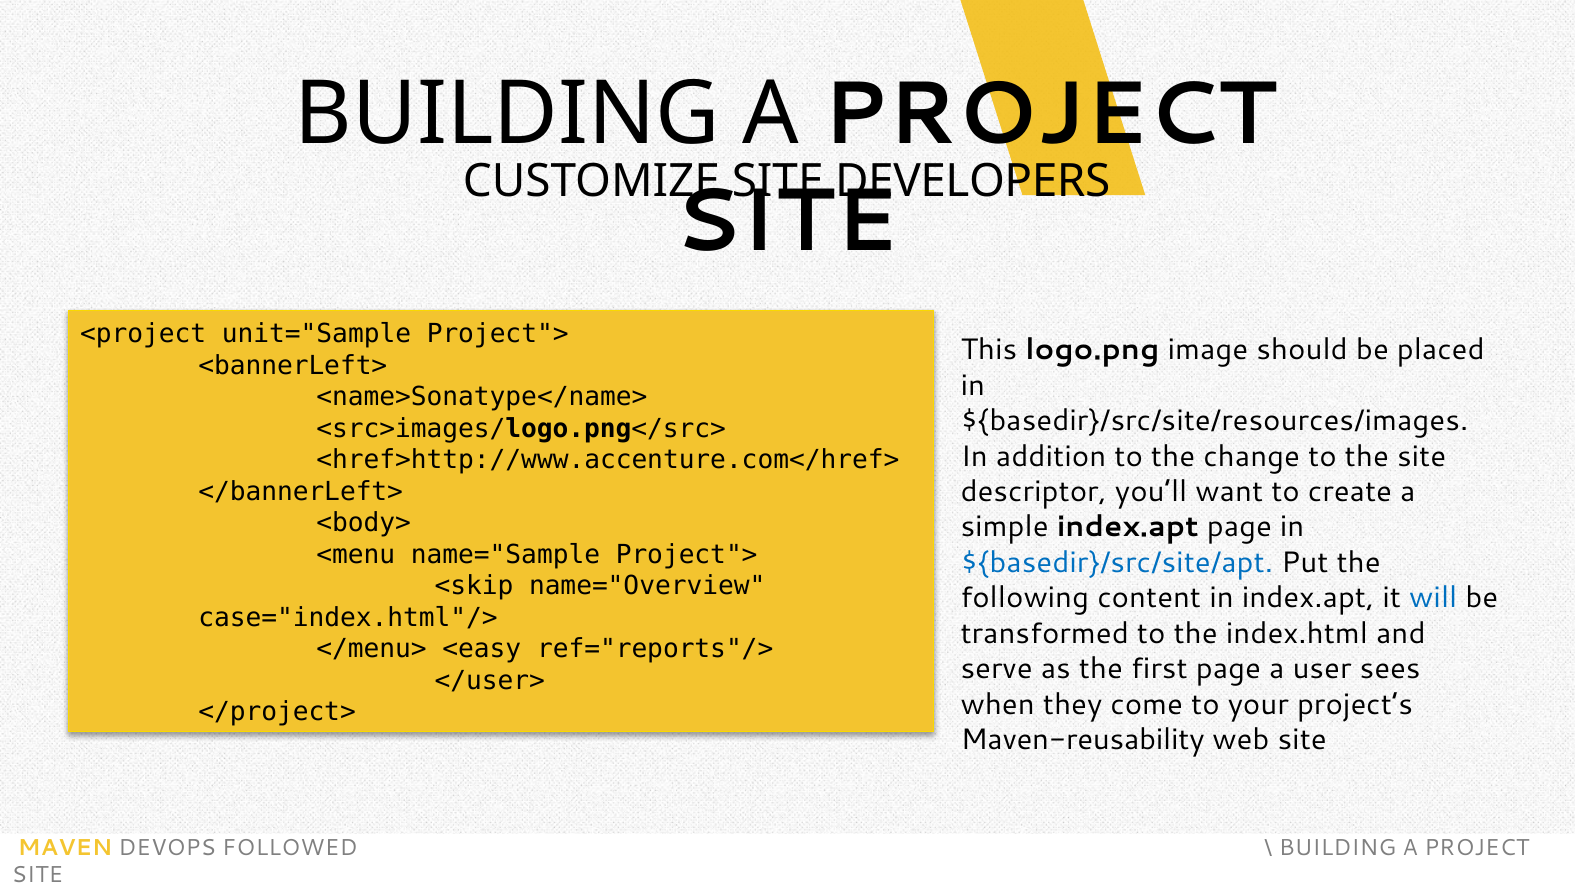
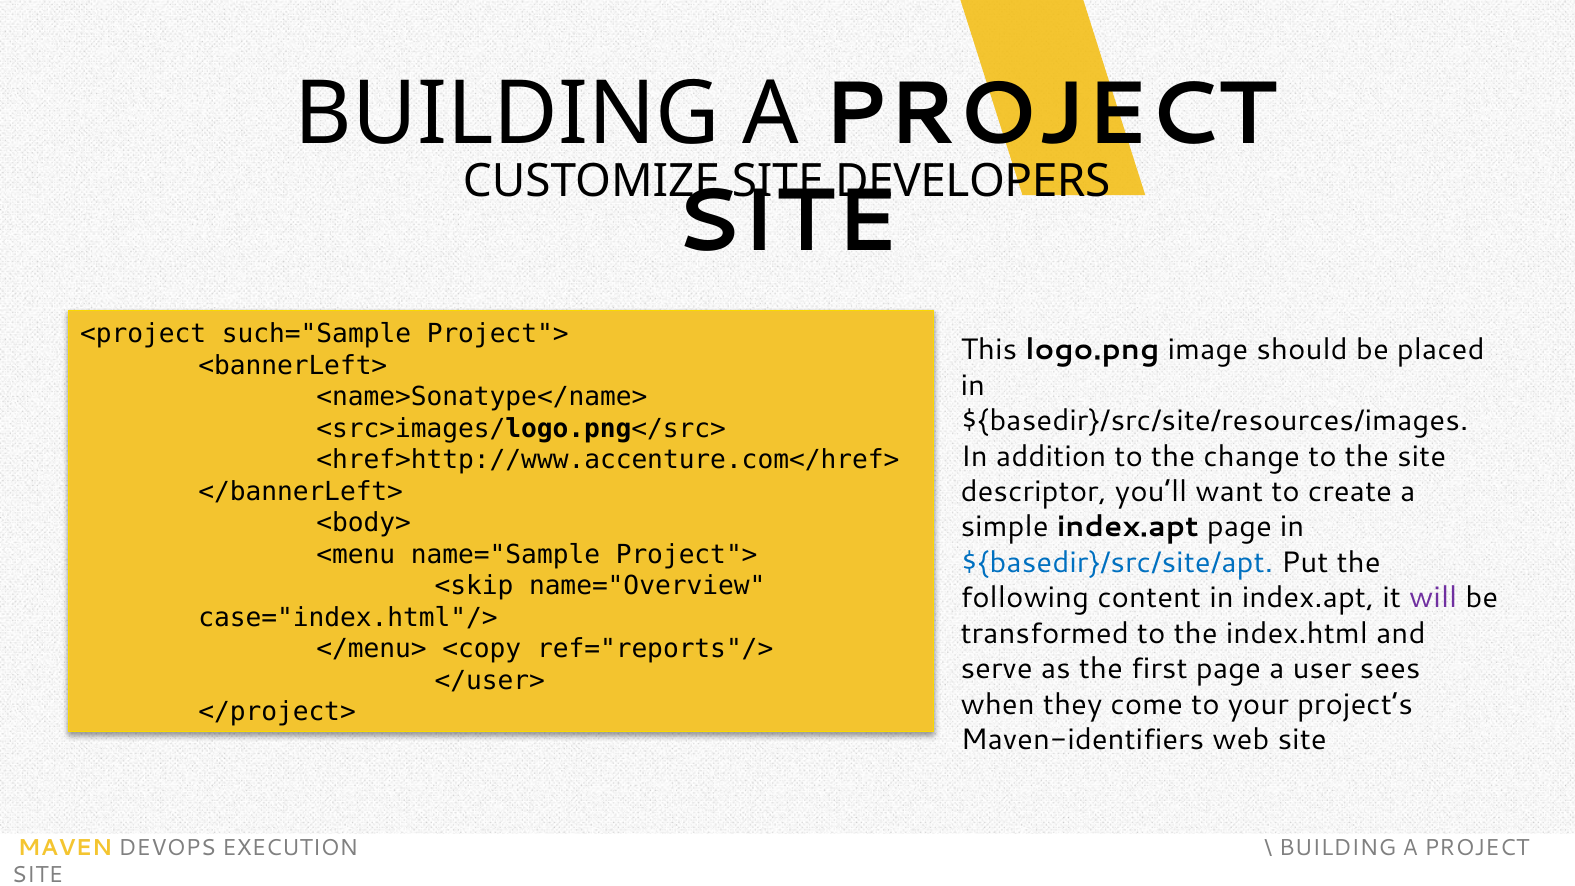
unit="Sample: unit="Sample -> such="Sample (316, 334)
will colour: blue -> purple (1433, 598)
<easy: <easy -> <copy (482, 649)
Maven-reusability: Maven-reusability -> Maven-identifiers (1082, 740)
FOLLOWED: FOLLOWED -> EXECUTION (290, 848)
